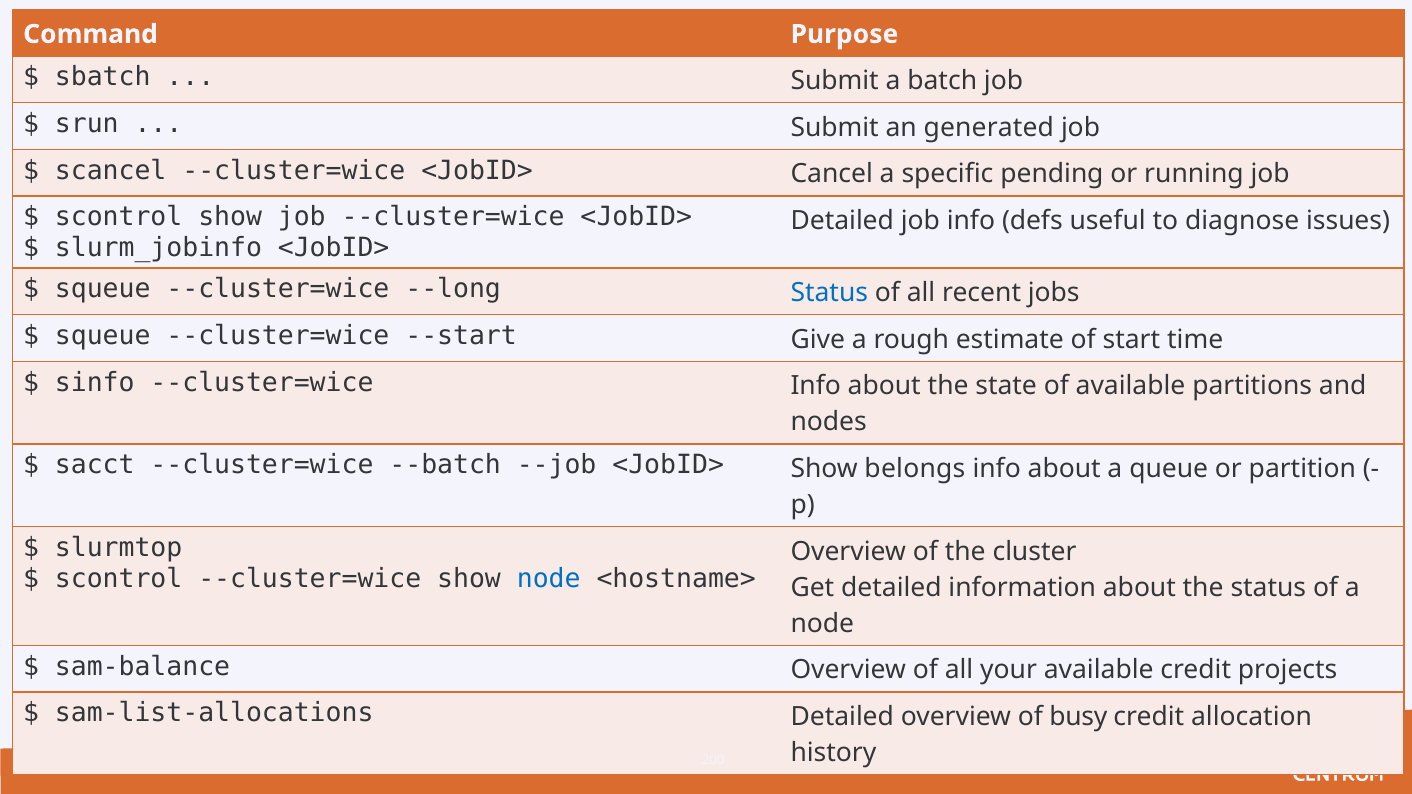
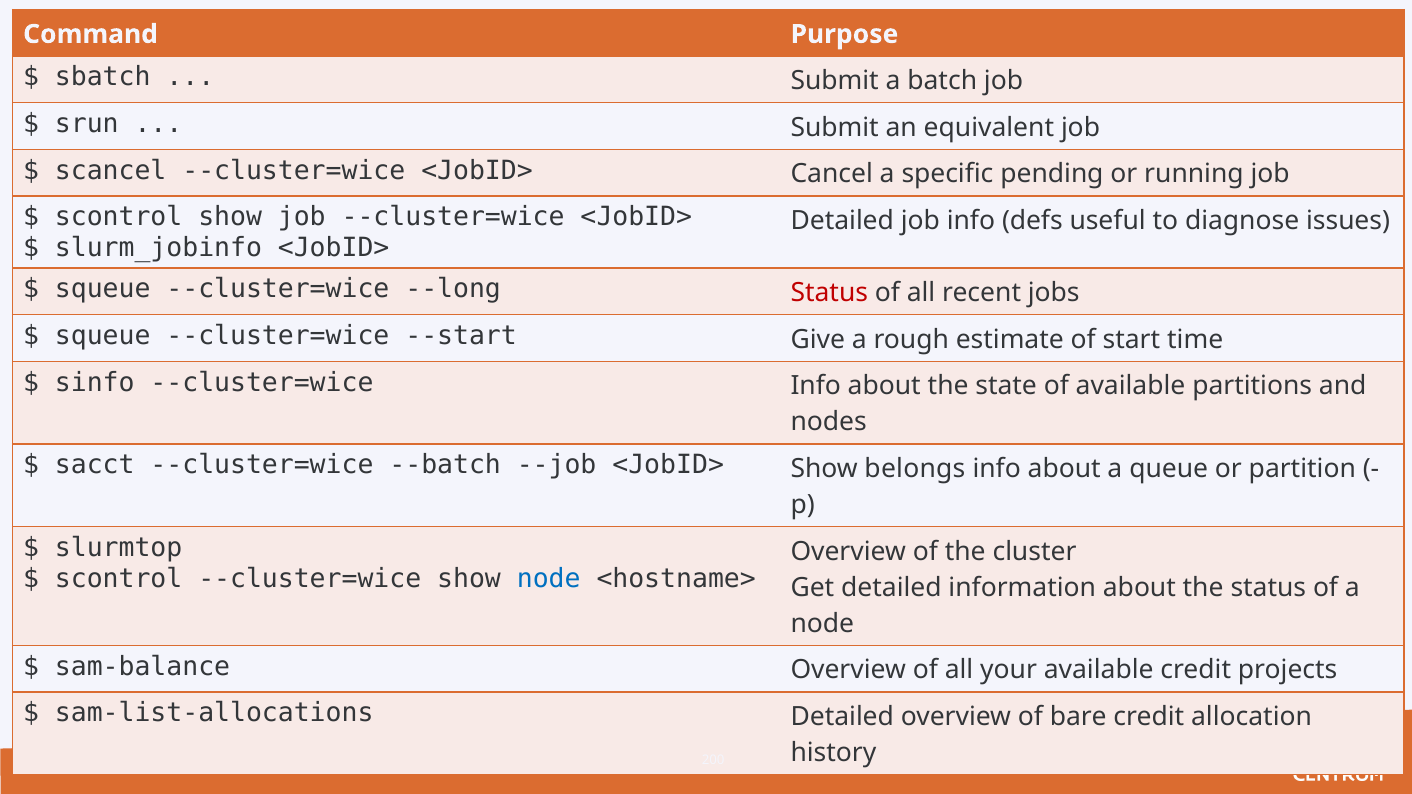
generated: generated -> equivalent (989, 128)
Status colour: blue -> red (829, 293)
busy: busy -> bare (1078, 717)
